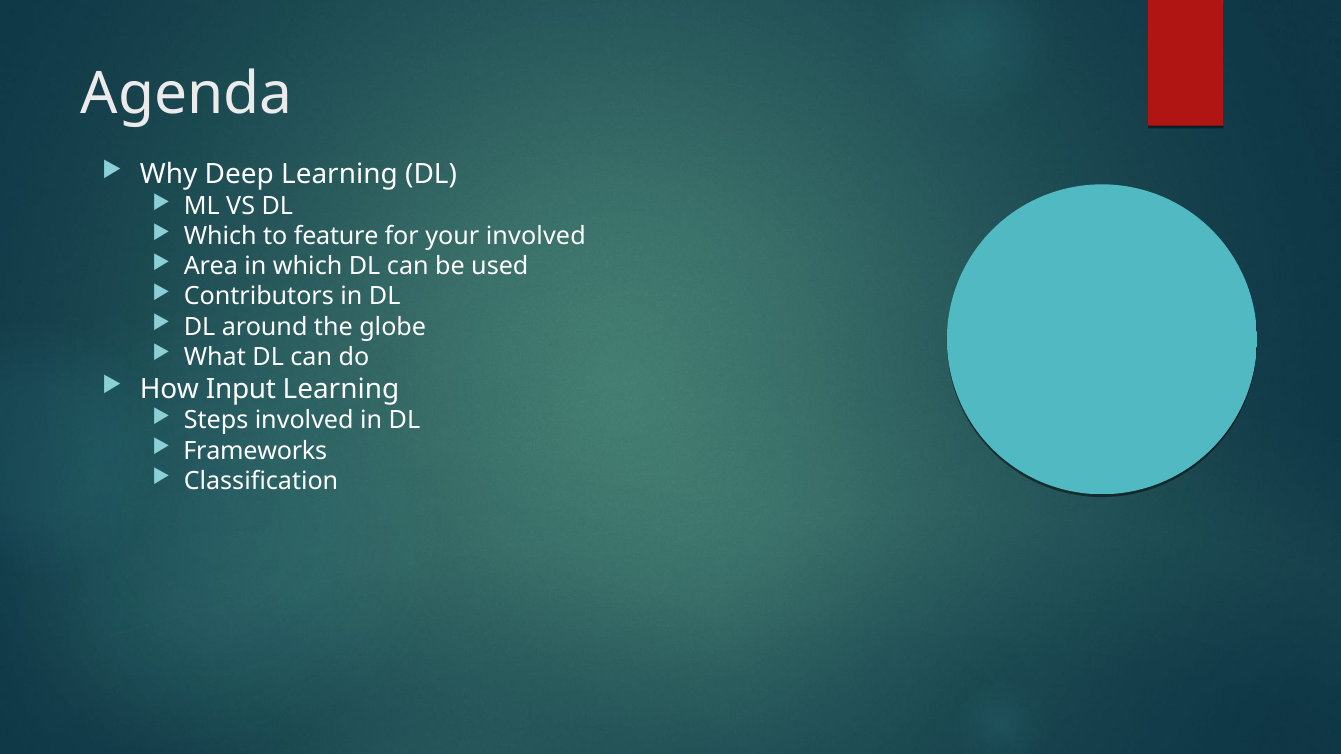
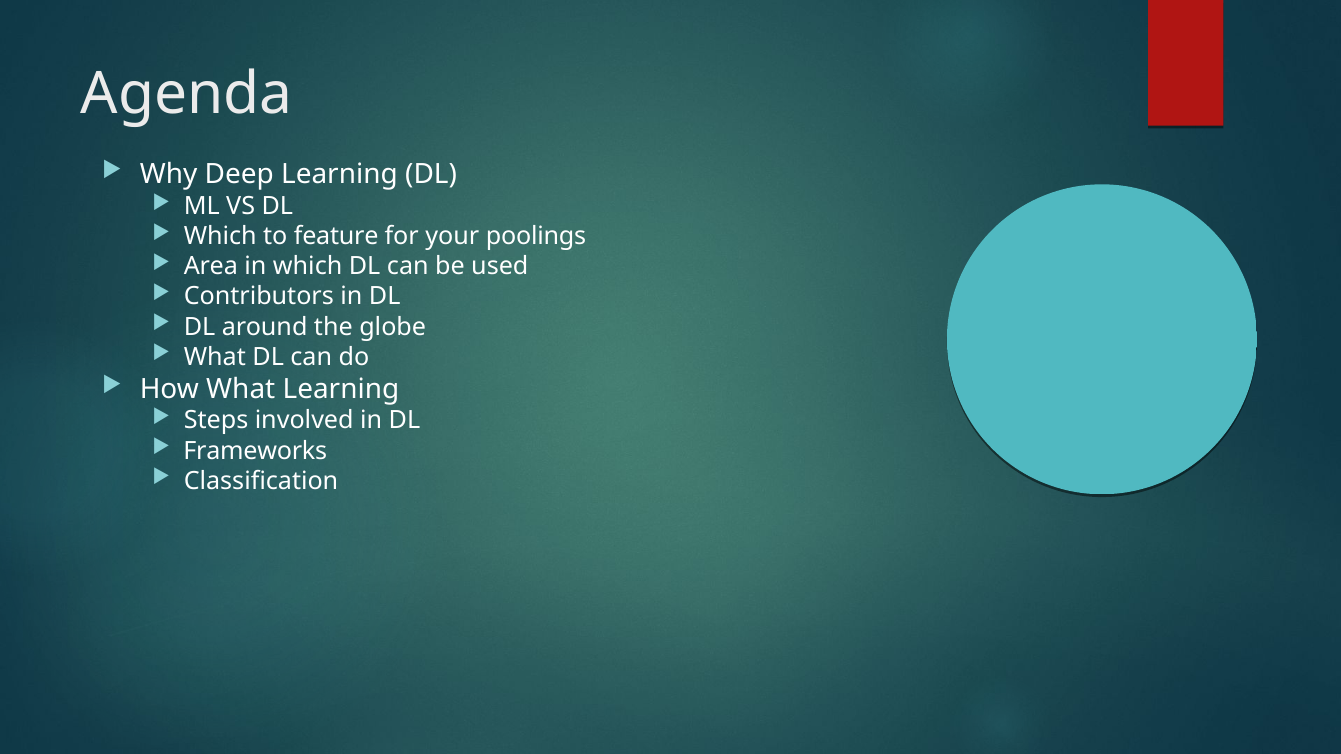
your involved: involved -> poolings (536, 236)
How Input: Input -> What (241, 389)
